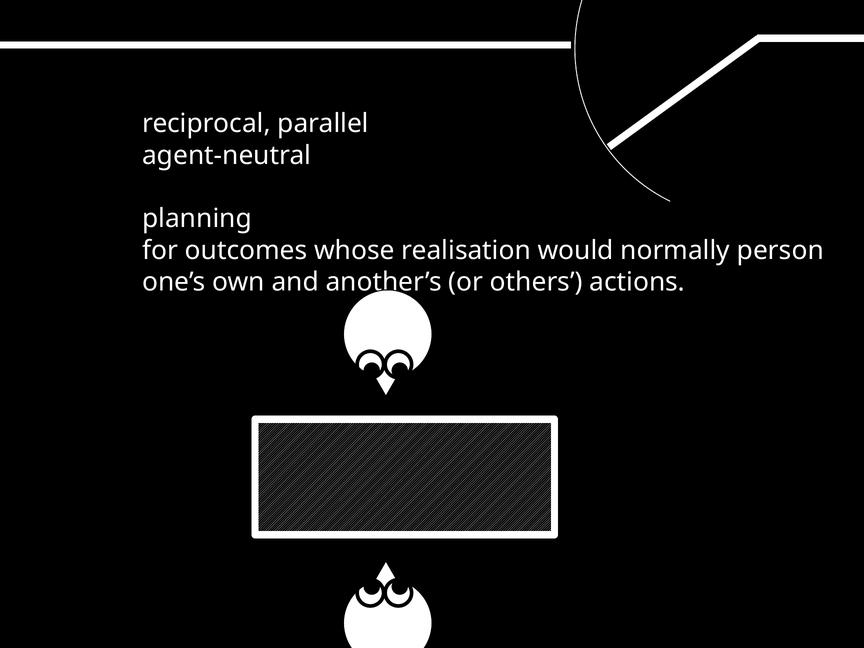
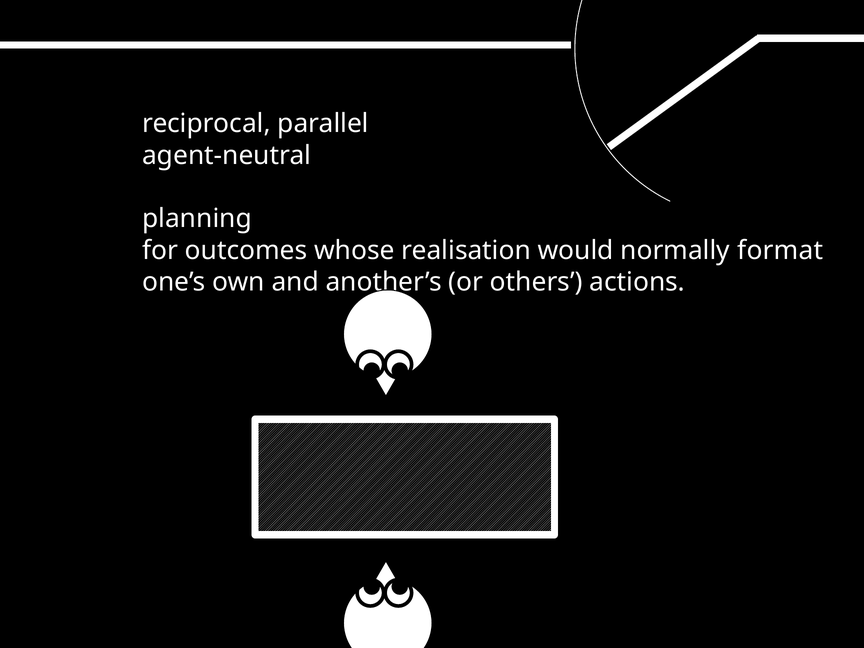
person: person -> format (780, 250)
